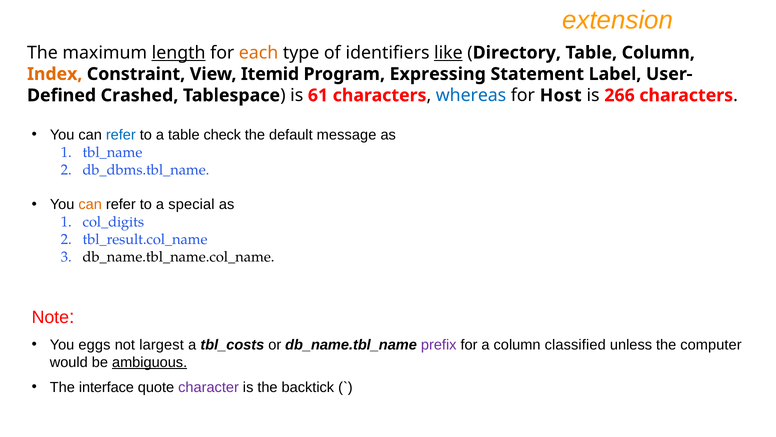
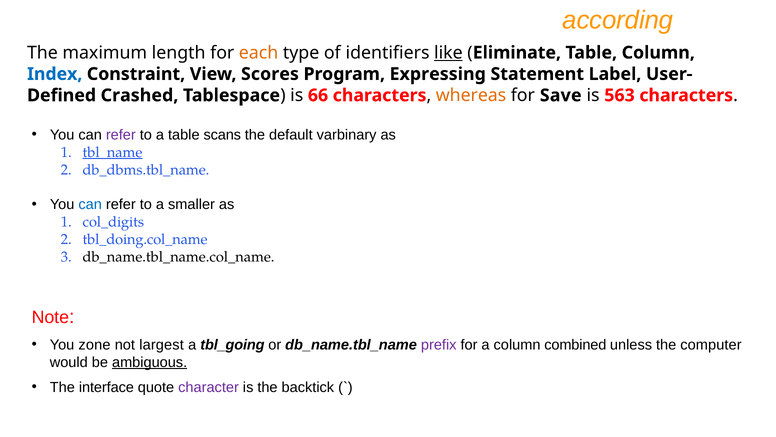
extension: extension -> according (618, 20)
length underline: present -> none (179, 53)
Directory: Directory -> Eliminate (517, 53)
Index colour: orange -> blue (55, 74)
Itemid: Itemid -> Scores (270, 74)
61: 61 -> 66 (318, 95)
whereas colour: blue -> orange (471, 95)
Host: Host -> Save (561, 95)
266: 266 -> 563 (620, 95)
refer colour: blue -> purple (121, 135)
check: check -> scans (222, 135)
message: message -> varbinary (347, 135)
tbl_name underline: none -> present (113, 152)
can colour: orange -> blue (90, 204)
special: special -> smaller (192, 204)
tbl_result.col_name: tbl_result.col_name -> tbl_doing.col_name (145, 239)
eggs: eggs -> zone (94, 344)
tbl_costs: tbl_costs -> tbl_going (232, 344)
classified: classified -> combined (575, 344)
